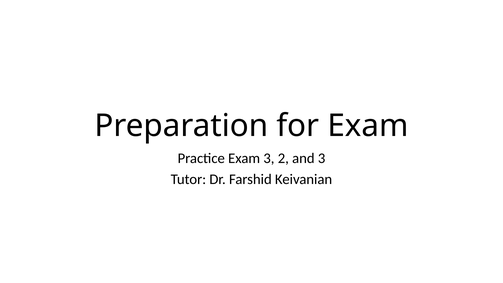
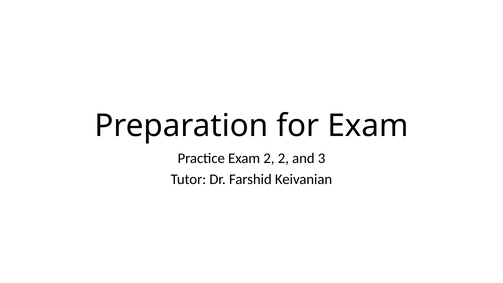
Exam 3: 3 -> 2 (269, 158)
